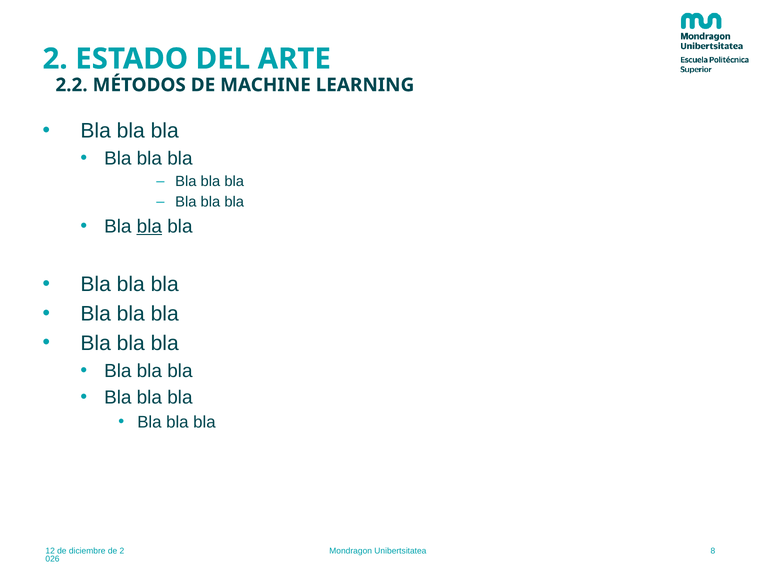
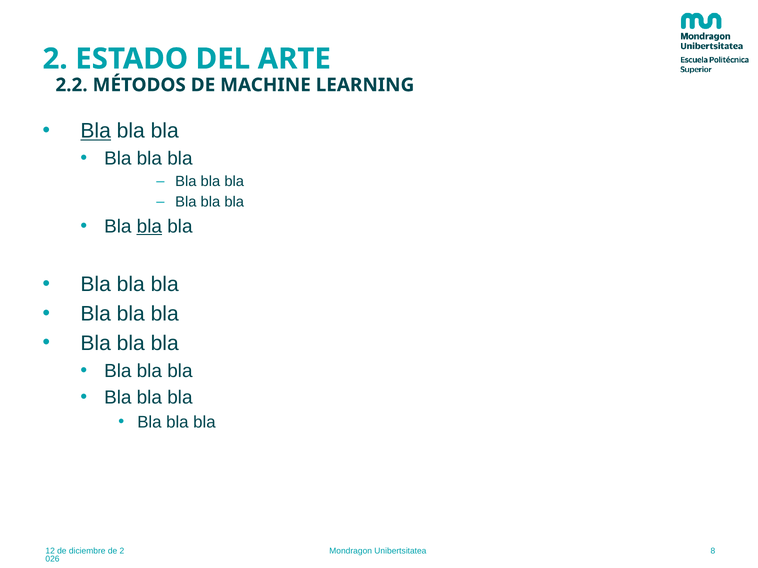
Bla underline: none -> present (96, 131)
